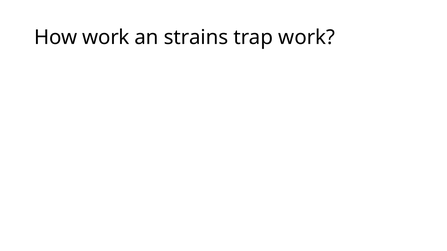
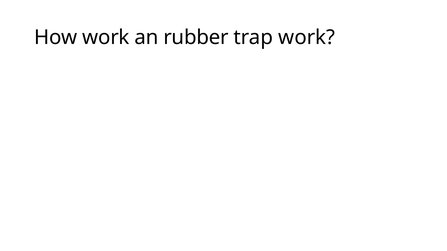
strains: strains -> rubber (196, 38)
